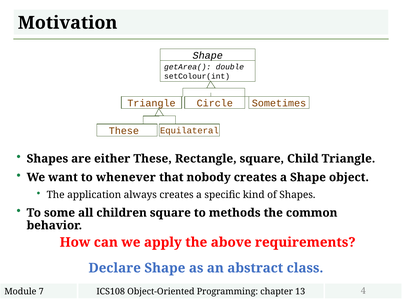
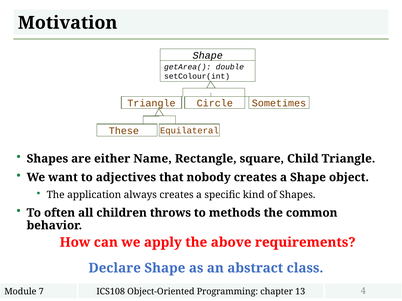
either These: These -> Name (153, 159)
whenever: whenever -> adjectives (126, 178)
some: some -> often (60, 213)
children square: square -> throws (170, 213)
